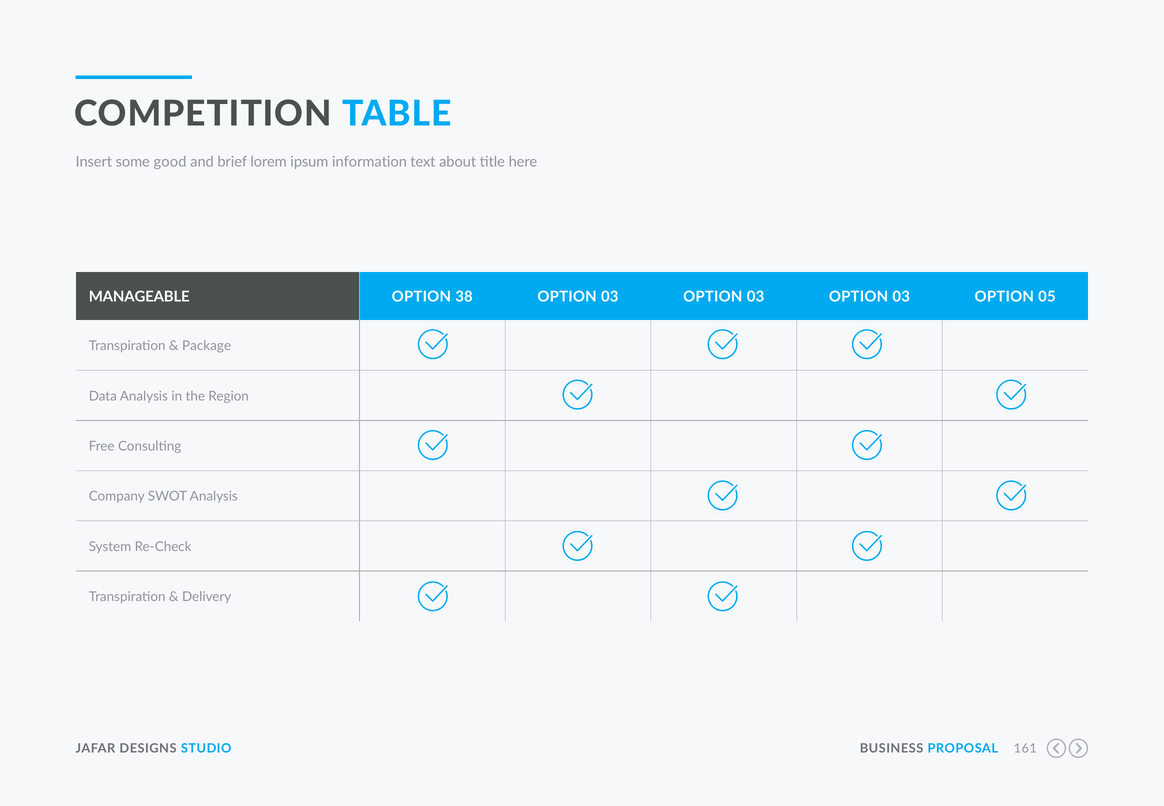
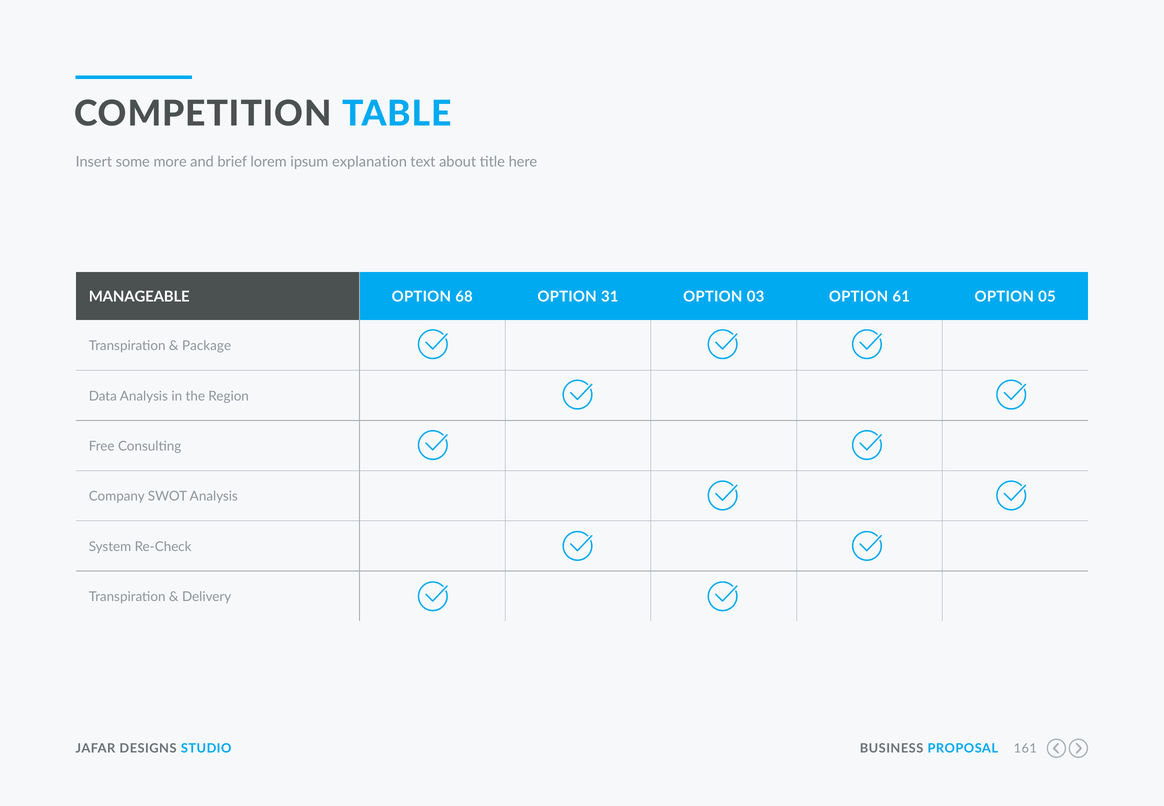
good: good -> more (170, 162)
information: information -> explanation (369, 162)
38: 38 -> 68 (464, 297)
03: 03 -> 31 (610, 297)
03: 03 -> 61 (901, 297)
